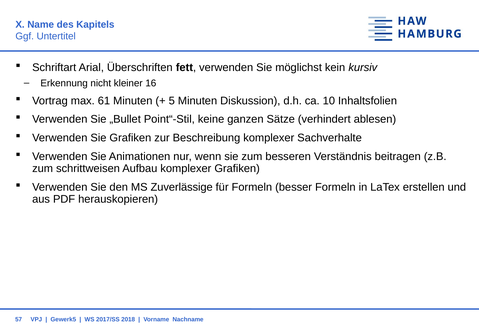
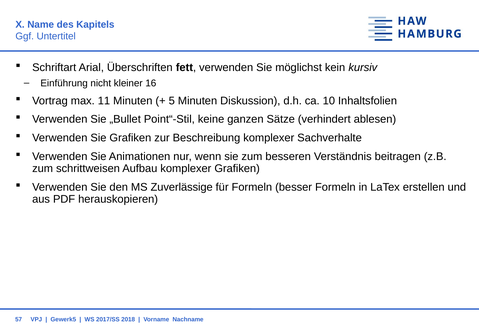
Erkennung: Erkennung -> Einführung (64, 83)
61: 61 -> 11 (104, 101)
